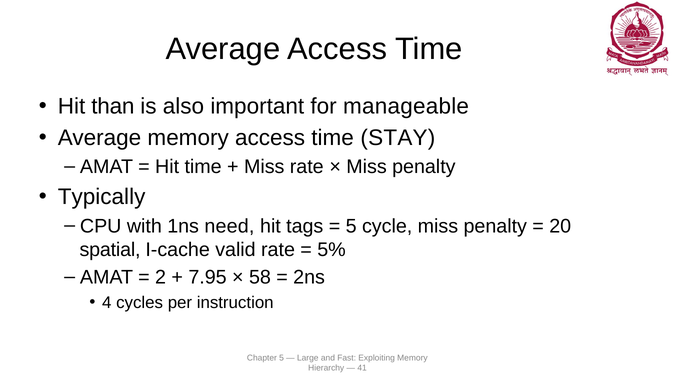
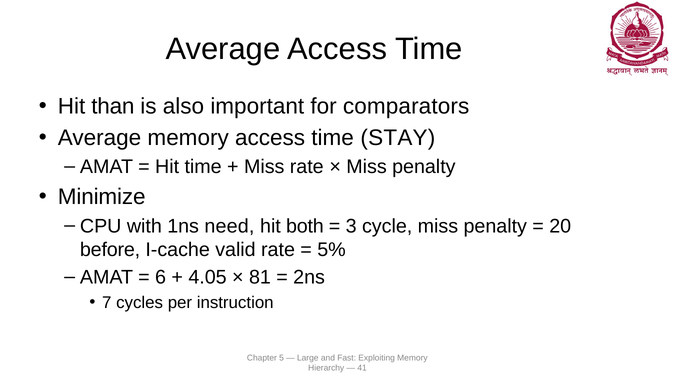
manageable: manageable -> comparators (406, 106)
Typically: Typically -> Minimize (102, 197)
tags: tags -> both (305, 226)
5: 5 -> 3 (351, 226)
spatial: spatial -> before (110, 250)
2: 2 -> 6 (161, 277)
7.95: 7.95 -> 4.05 (208, 277)
58: 58 -> 81 (260, 277)
4: 4 -> 7 (107, 302)
